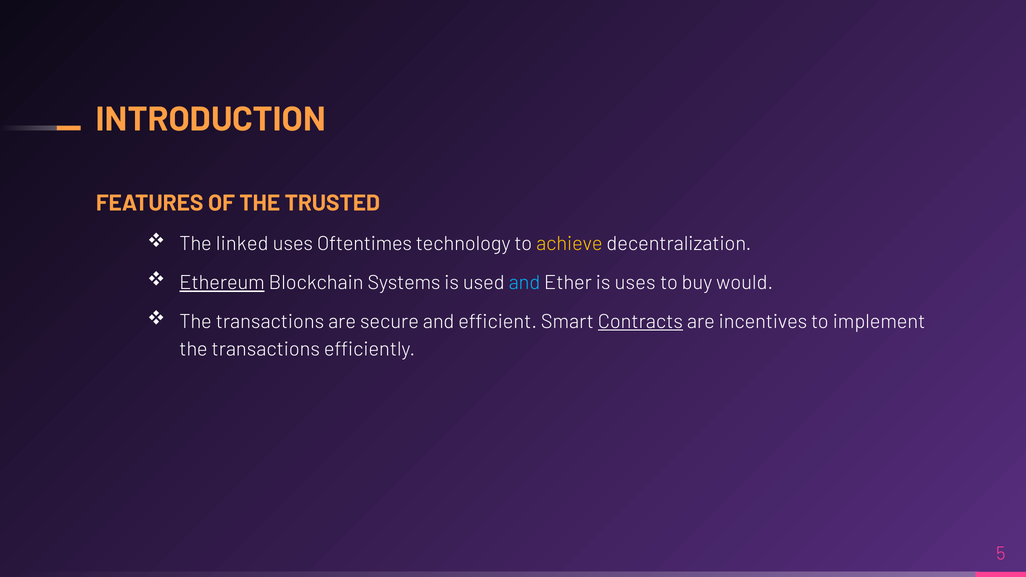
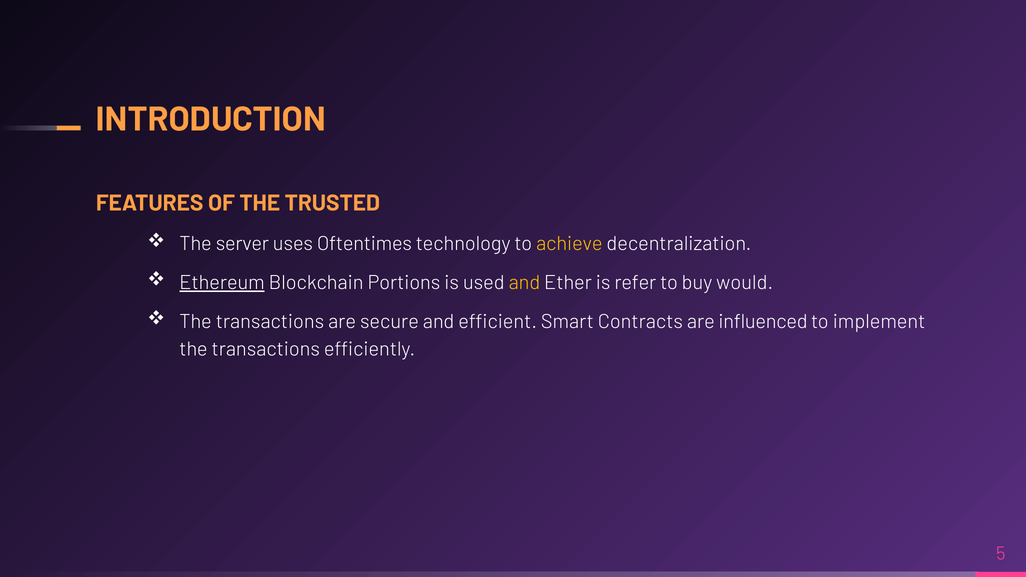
linked: linked -> server (242, 244)
Systems: Systems -> Portions (404, 283)
and colour: light blue -> yellow (524, 283)
is uses: uses -> refer (635, 283)
Contracts underline: present -> none (640, 322)
incentives: incentives -> influenced (763, 322)
